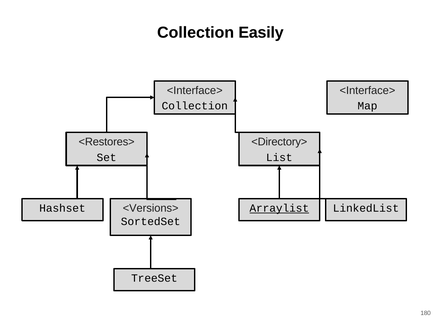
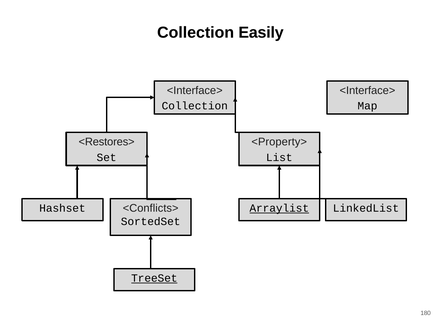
<Directory>: <Directory> -> <Property> (279, 142)
<Versions>: <Versions> -> <Conflicts> (151, 208)
TreeSet underline: none -> present (154, 278)
